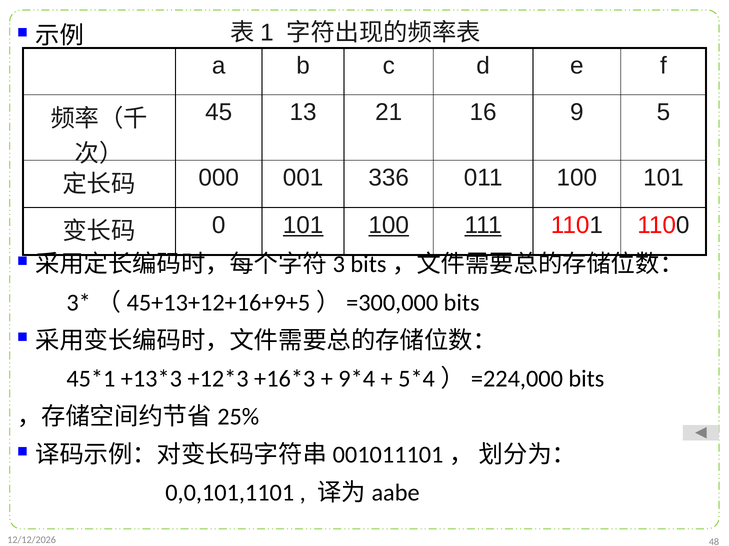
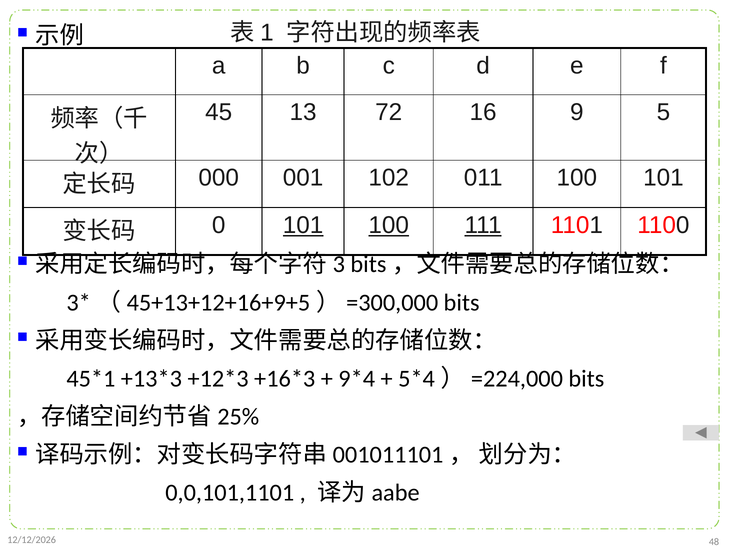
21: 21 -> 72 (389, 112)
336: 336 -> 102 (389, 178)
